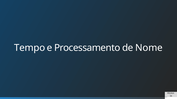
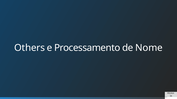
Tempo: Tempo -> Others (30, 48)
